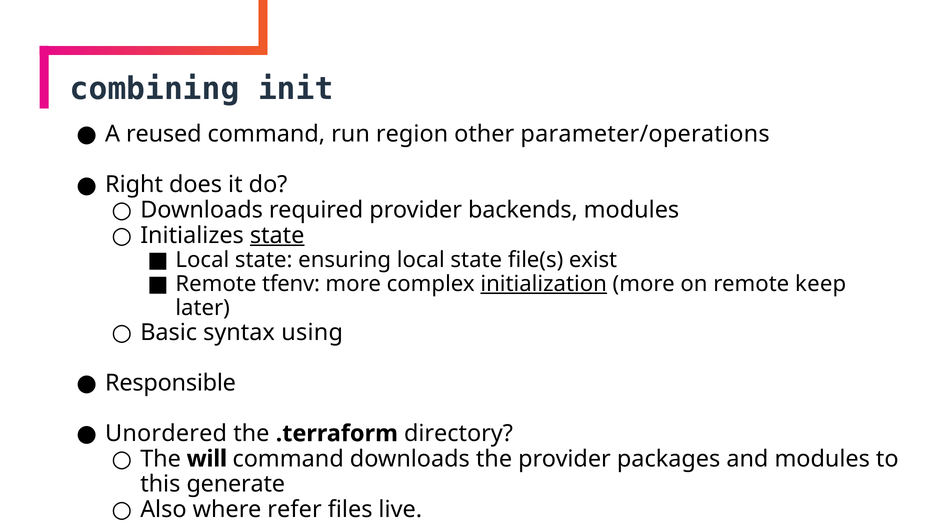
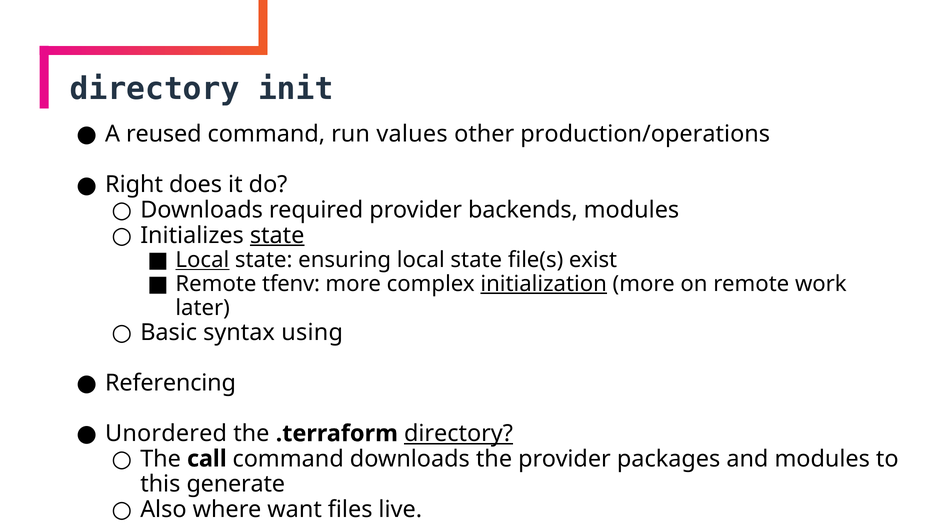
combining: combining -> directory (155, 89)
region: region -> values (412, 134)
parameter/operations: parameter/operations -> production/operations (645, 134)
Local underline: none -> present (202, 260)
keep: keep -> work (821, 284)
Responsible: Responsible -> Referencing (171, 383)
directory underline: none -> present (458, 434)
will: will -> call (207, 459)
refer: refer -> want (295, 510)
